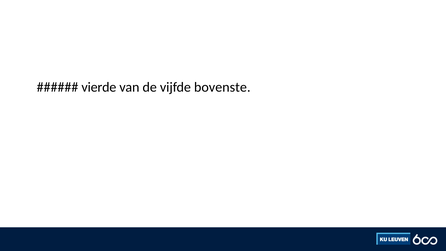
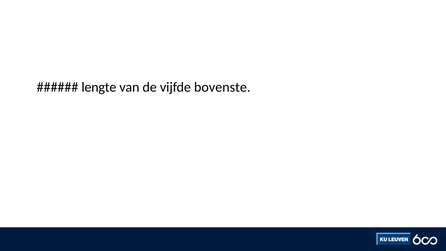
vierde: vierde -> lengte (99, 87)
